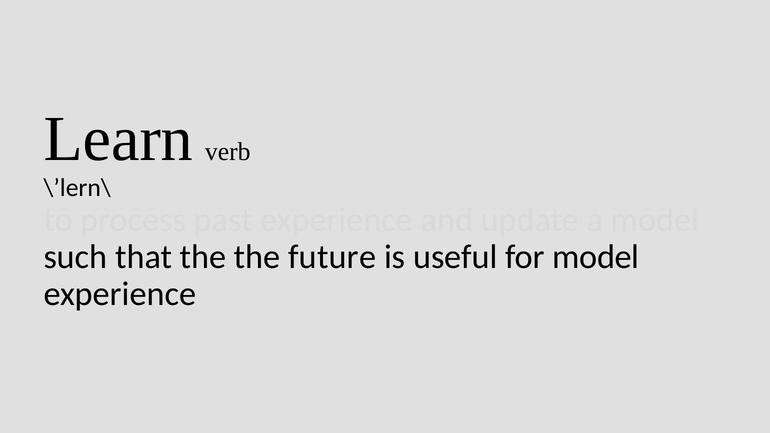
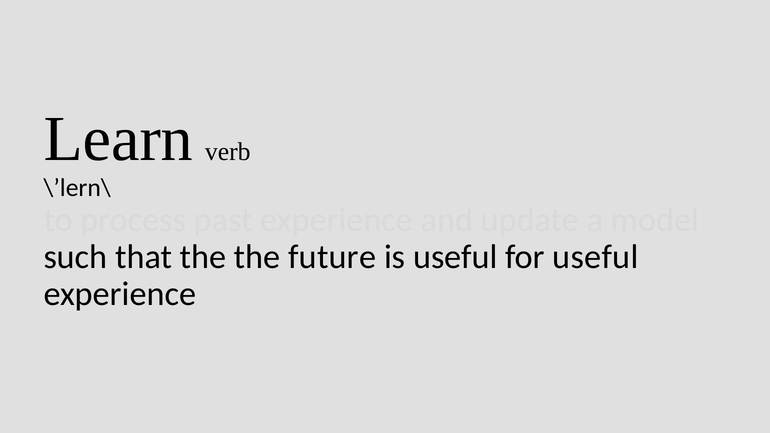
for model: model -> useful (596, 257)
